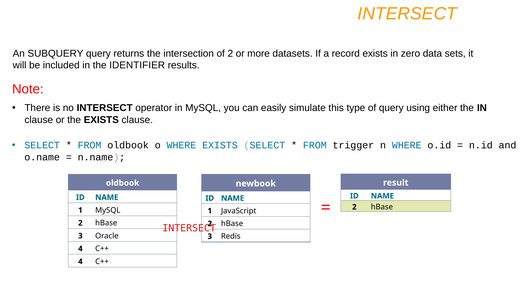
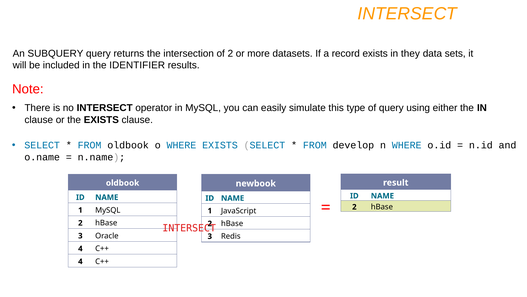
zero: zero -> they (410, 53)
trigger: trigger -> develop (353, 145)
